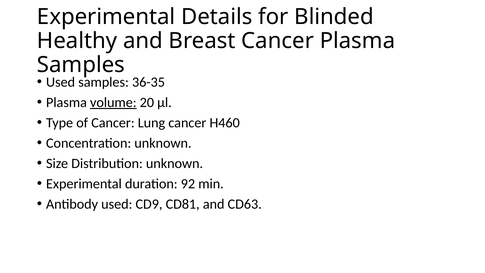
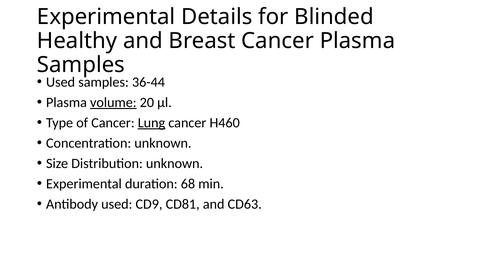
36-35: 36-35 -> 36-44 (148, 82)
Lung underline: none -> present (152, 123)
92: 92 -> 68 (188, 184)
